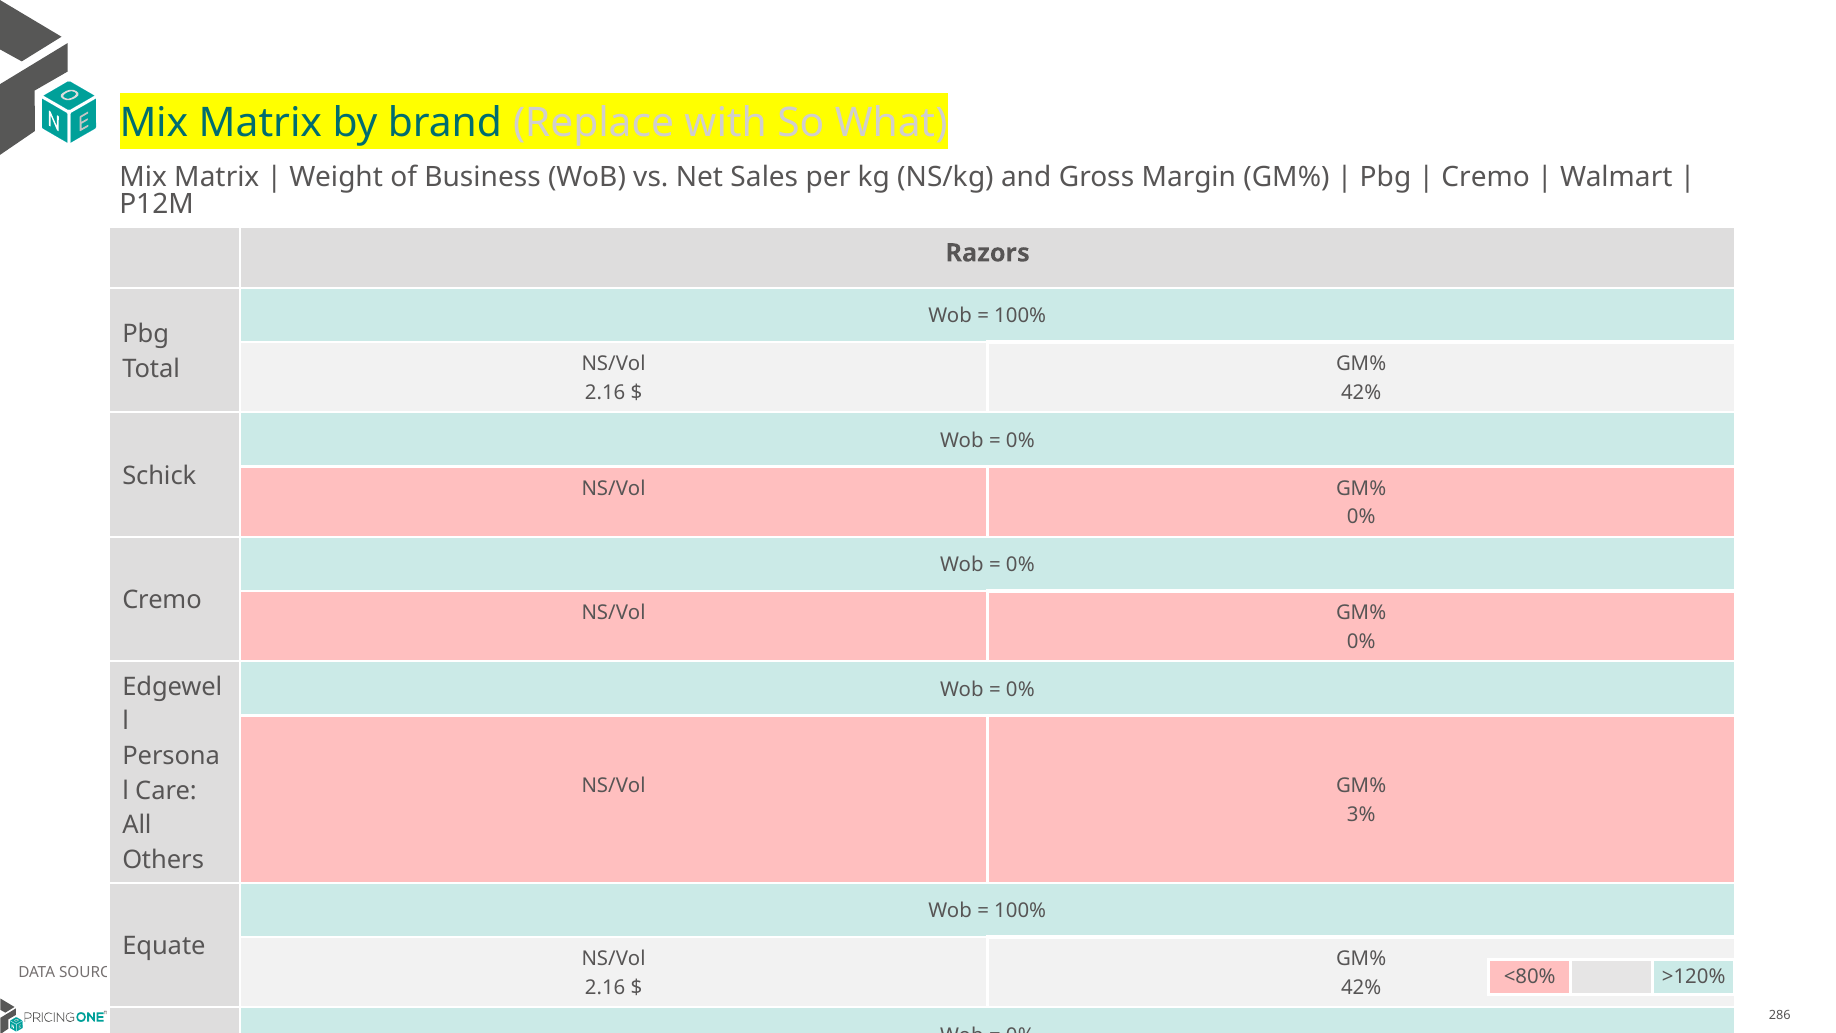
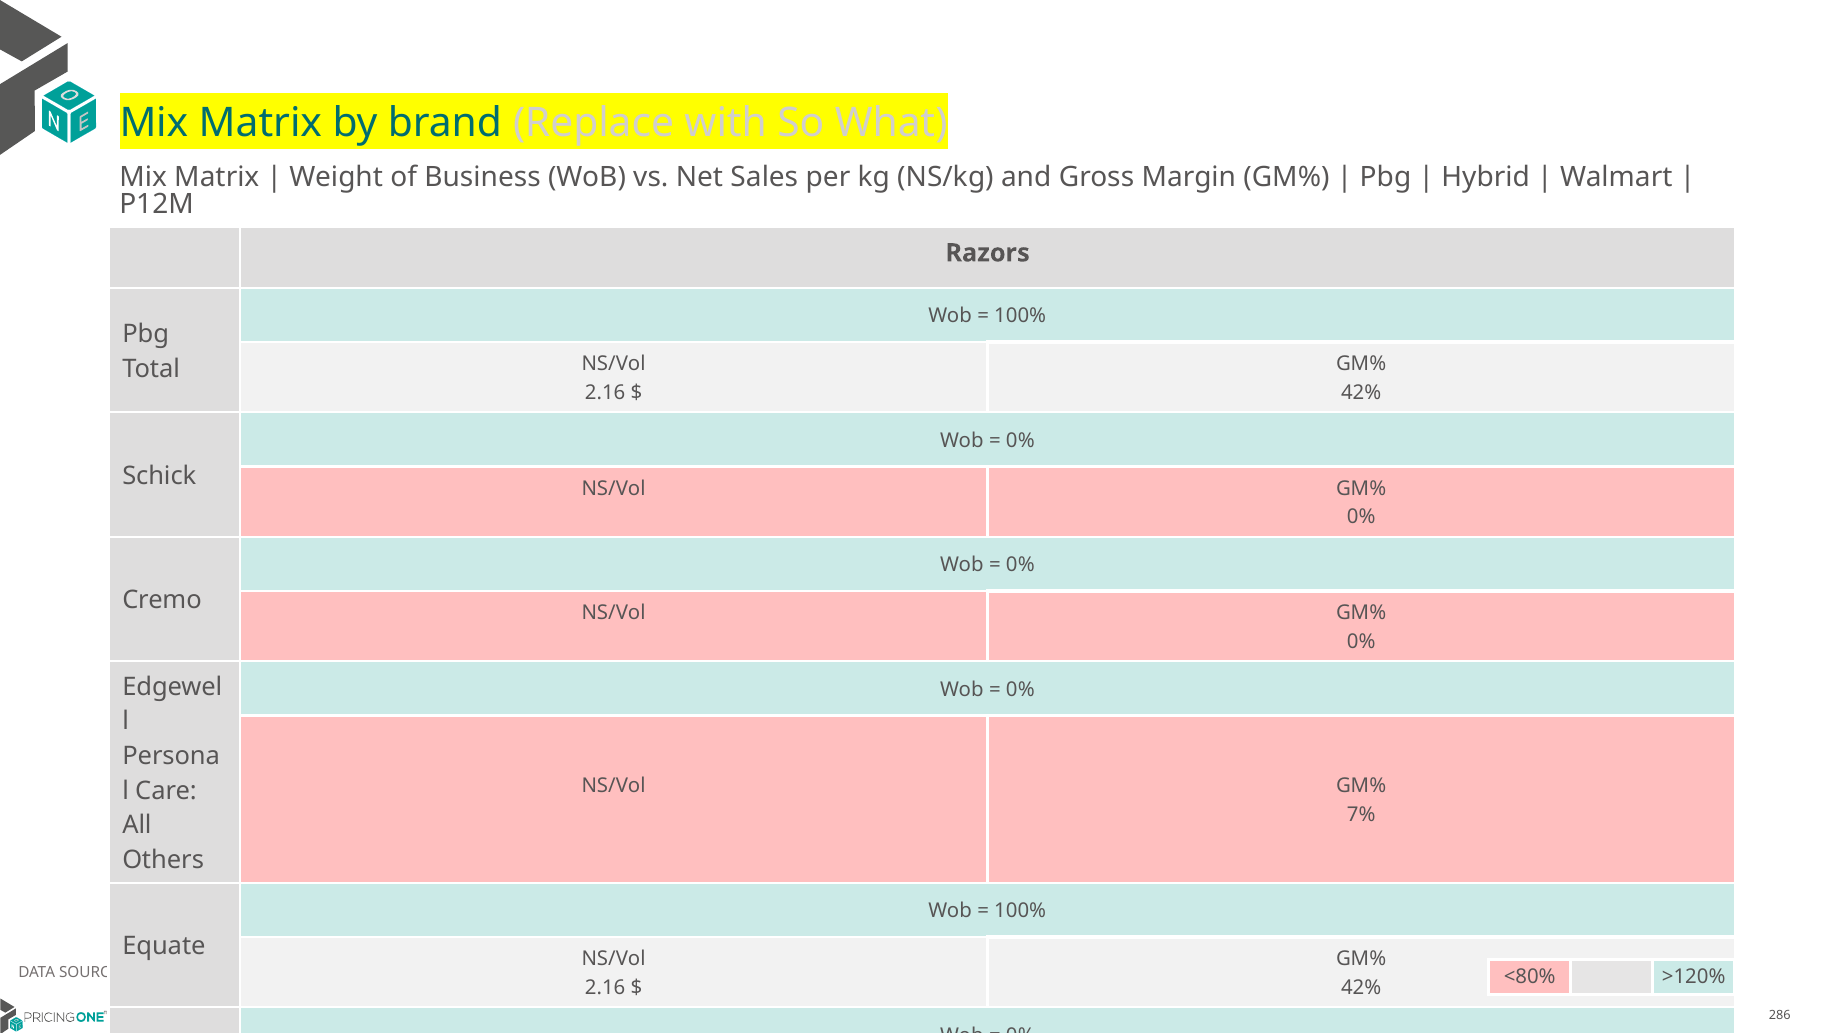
Cremo: Cremo -> Hybrid (1486, 177)
3%: 3% -> 7% (1361, 814)
